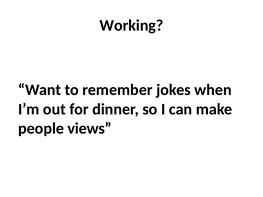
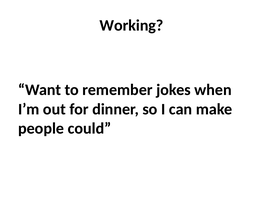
views: views -> could (90, 129)
